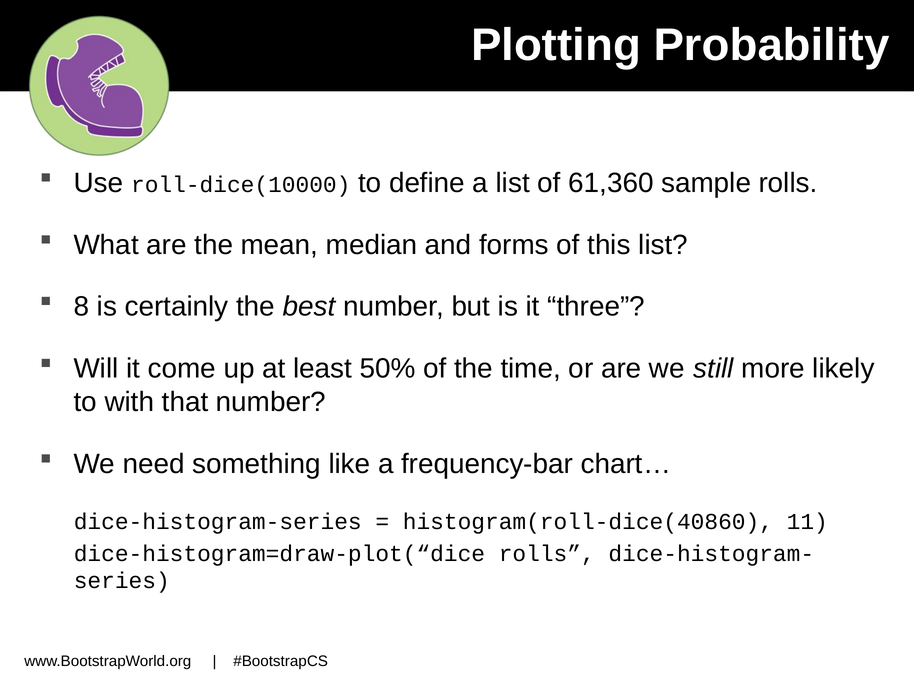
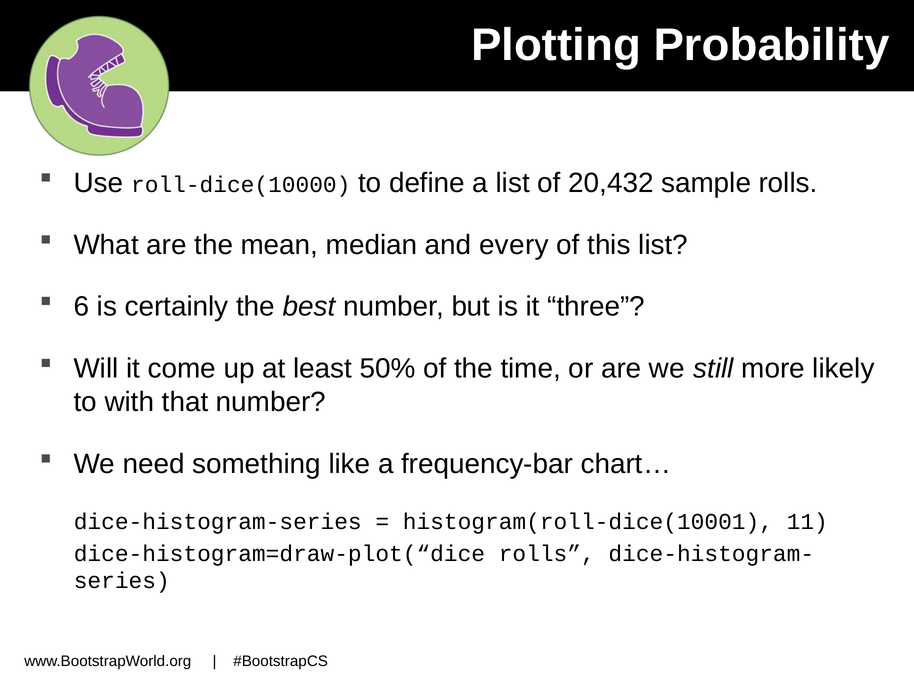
61,360: 61,360 -> 20,432 (611, 183)
forms: forms -> every (514, 245)
8: 8 -> 6 (82, 307)
histogram(roll-dice(40860: histogram(roll-dice(40860 -> histogram(roll-dice(10001 (588, 522)
